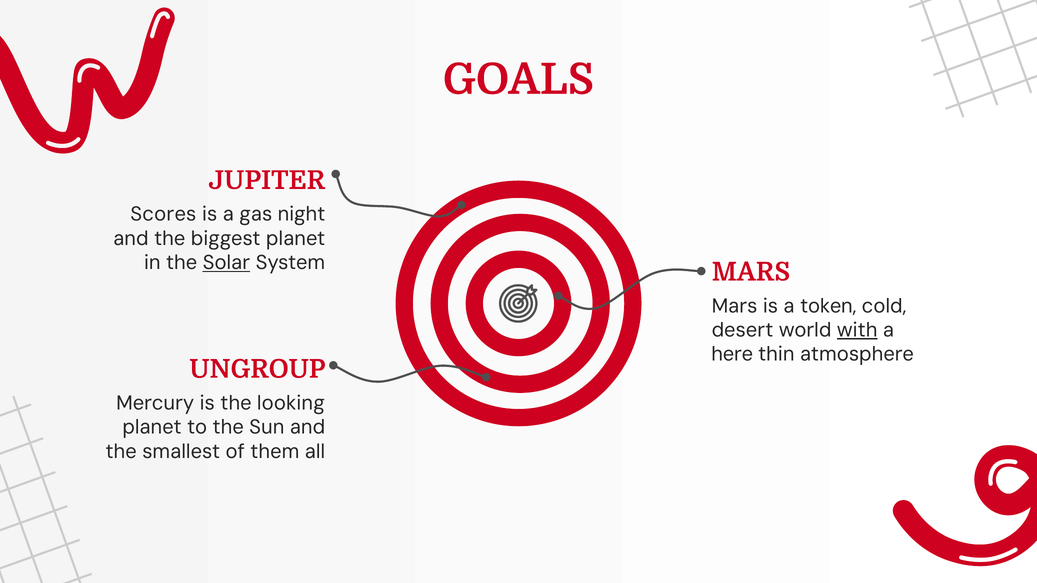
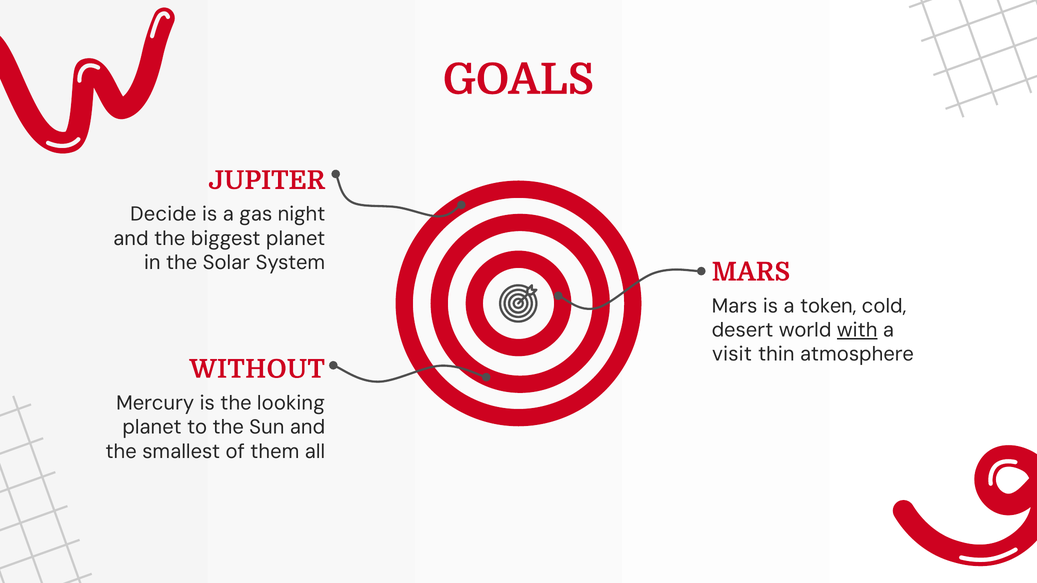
Scores: Scores -> Decide (163, 214)
Solar underline: present -> none (226, 263)
here: here -> visit (732, 355)
UNGROUP: UNGROUP -> WITHOUT (257, 369)
